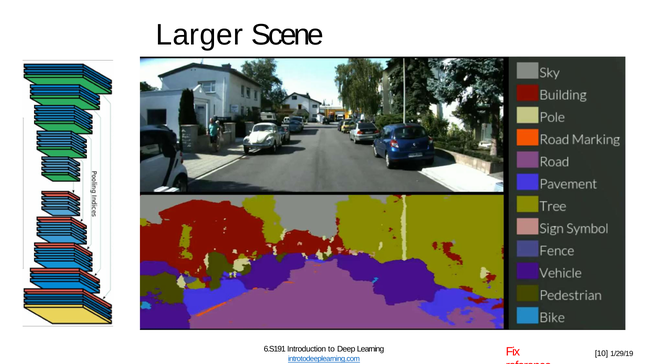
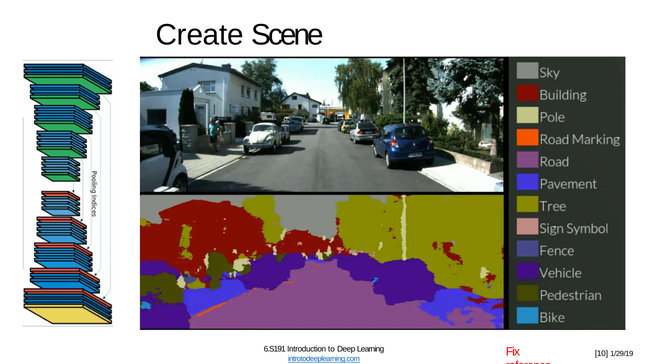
Larger: Larger -> Create (200, 35)
